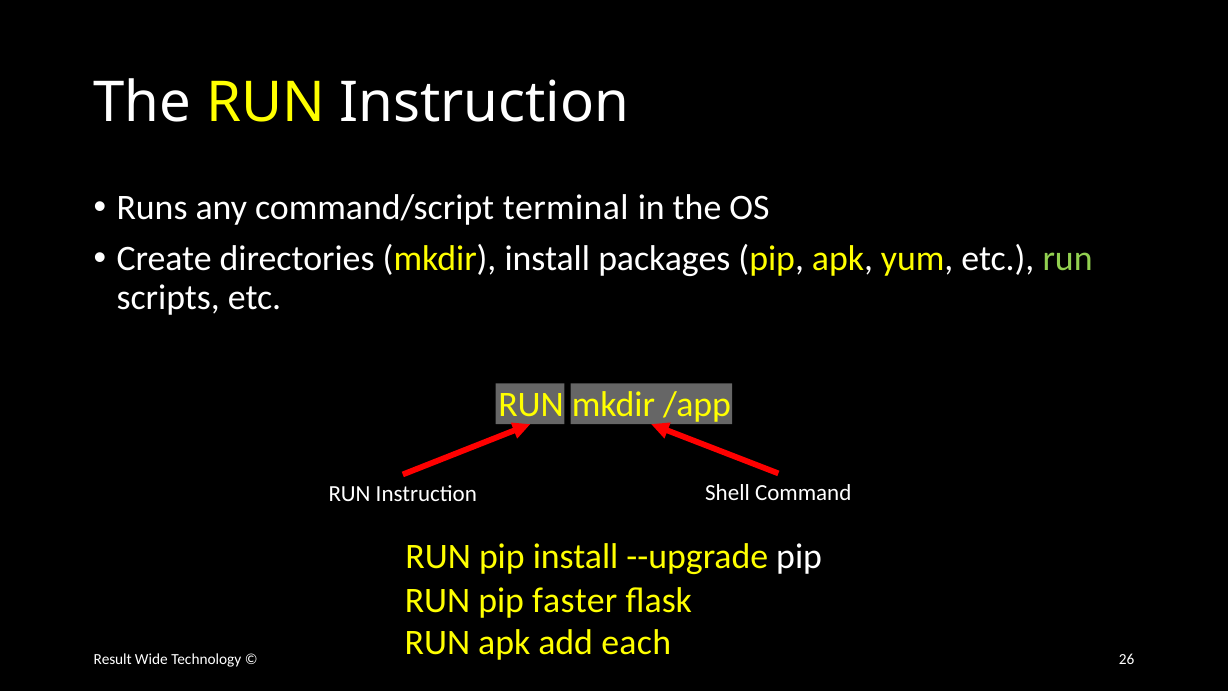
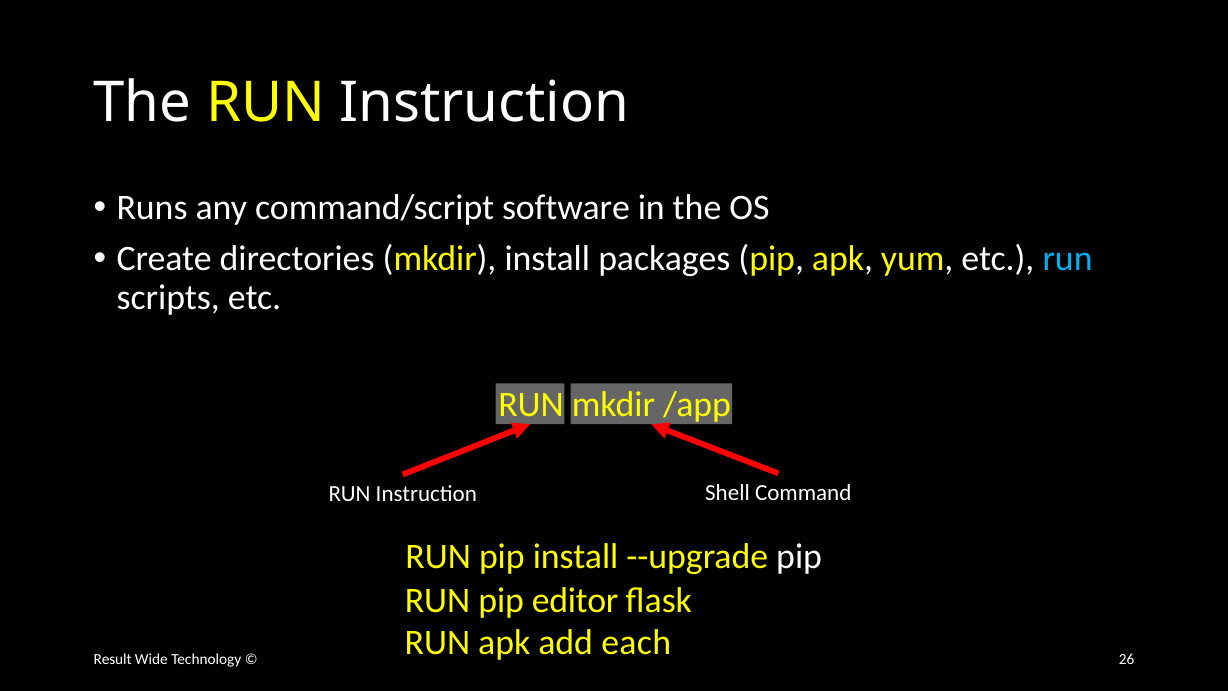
terminal: terminal -> software (566, 208)
run colour: light green -> light blue (1068, 259)
faster: faster -> editor (575, 600)
